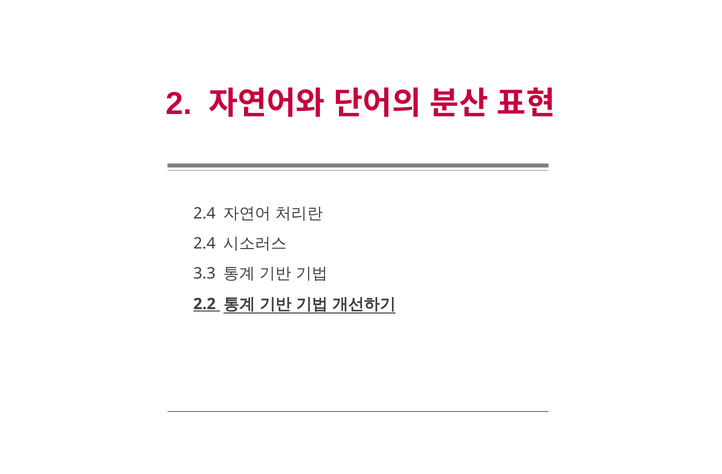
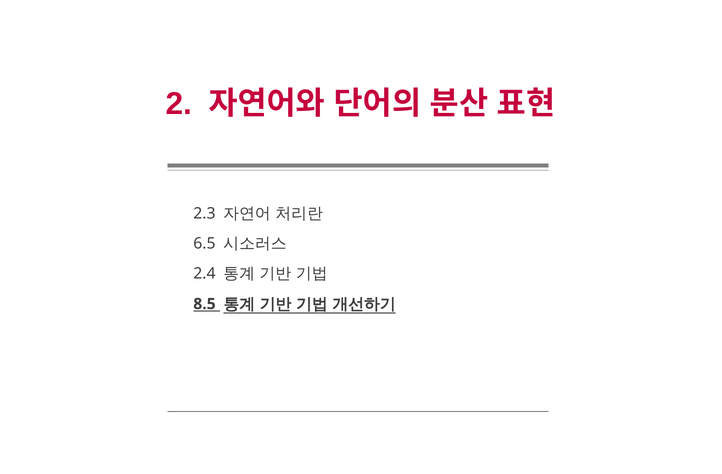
2.4: 2.4 -> 2.3 (204, 213)
2.4: 2.4 -> 6.5 (204, 244)
3.3: 3.3 -> 2.4 (204, 274)
2.2: 2.2 -> 8.5 (204, 304)
